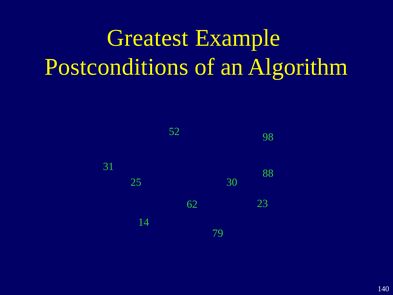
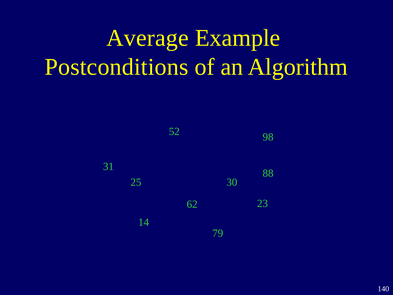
Greatest: Greatest -> Average (148, 38)
